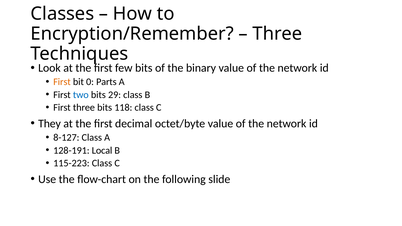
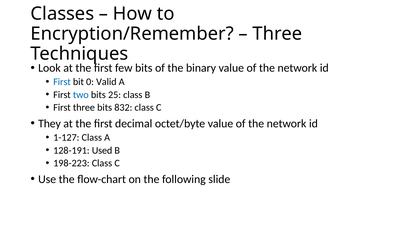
First colour: orange -> blue (62, 82)
Parts: Parts -> Valid (106, 82)
29: 29 -> 25 (115, 95)
118: 118 -> 832 (123, 108)
8-127: 8-127 -> 1-127 (66, 137)
Local: Local -> Used (102, 150)
115-223: 115-223 -> 198-223 (71, 163)
